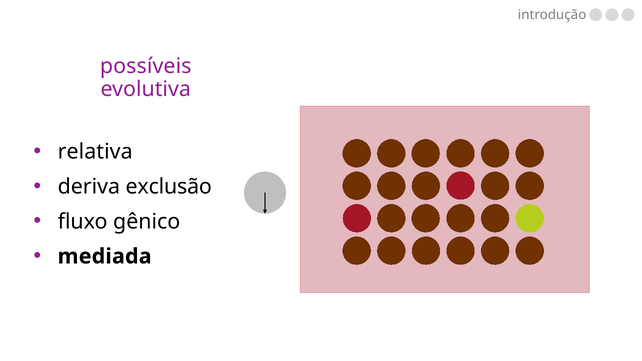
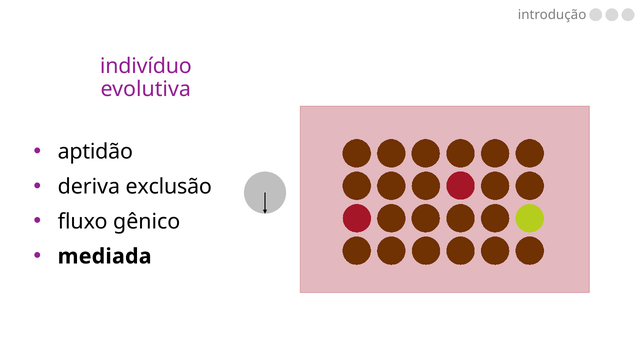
possíveis: possíveis -> indivíduo (146, 66)
relativa: relativa -> aptidão (95, 152)
